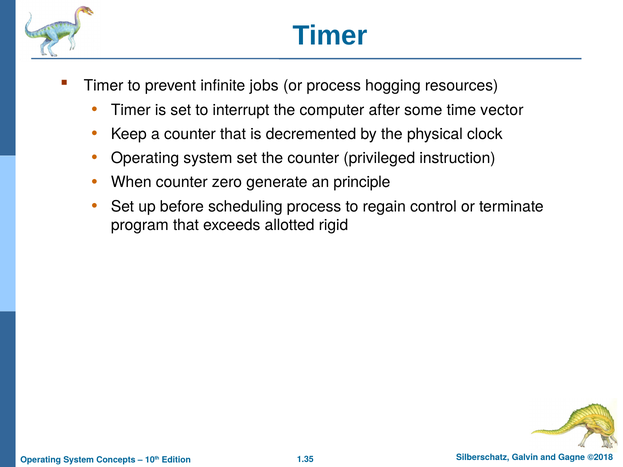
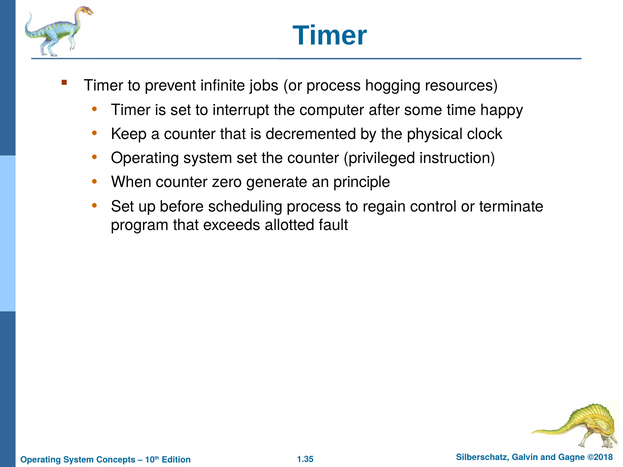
vector: vector -> happy (502, 110)
rigid: rigid -> fault (334, 225)
